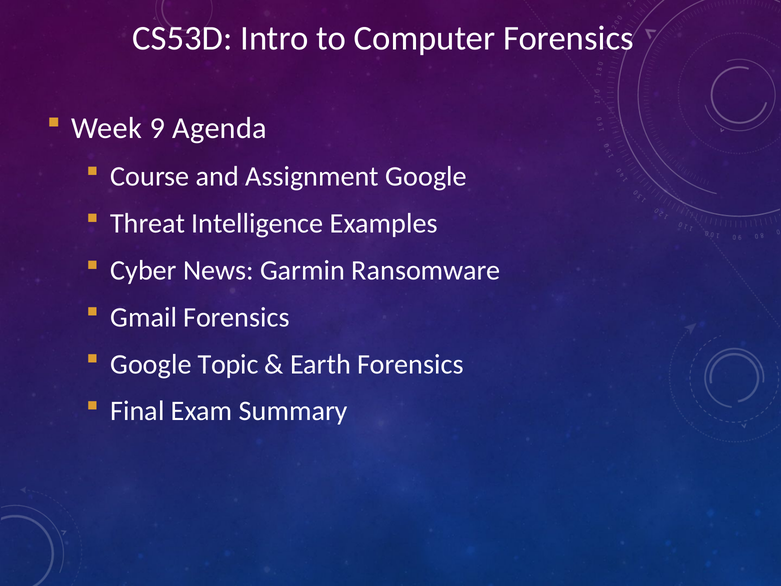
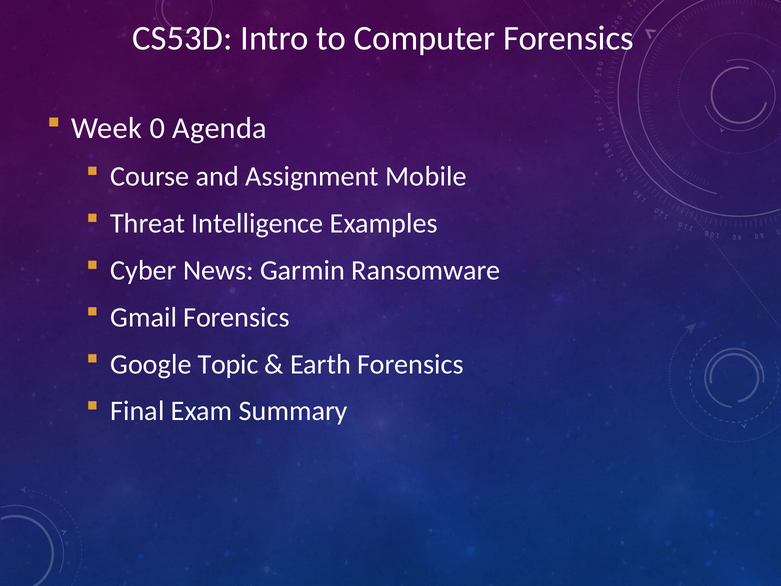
9: 9 -> 0 (157, 128)
Assignment Google: Google -> Mobile (426, 176)
